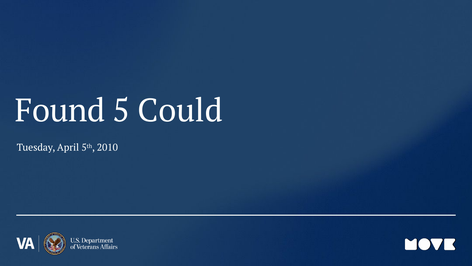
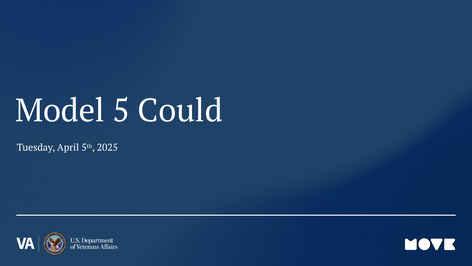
Found: Found -> Model (60, 110)
2010: 2010 -> 2025 (107, 147)
